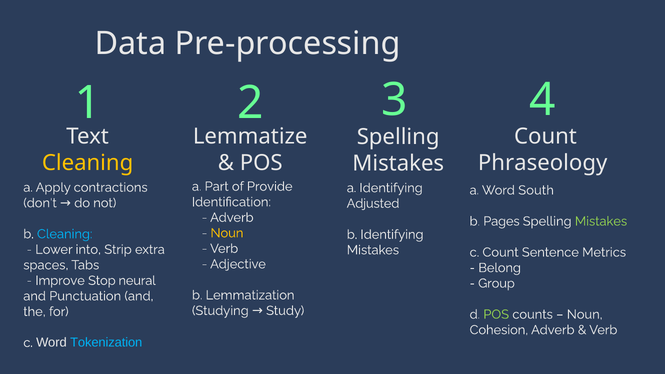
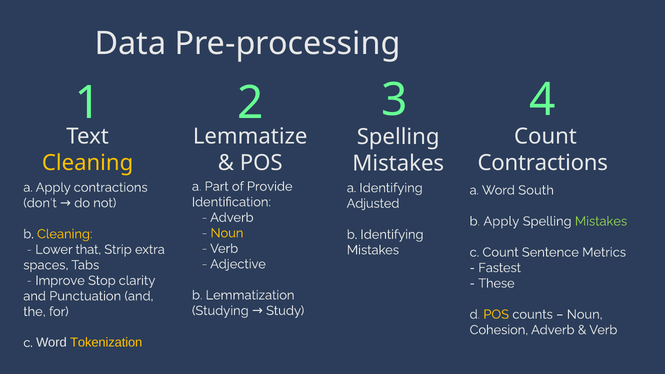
Phraseology: Phraseology -> Contractions (543, 163)
b Pages: Pages -> Apply (501, 221)
Cleaning colour: light blue -> yellow (65, 234)
into: into -> that (88, 250)
Belong: Belong -> Fastest (500, 268)
neural: neural -> clarity (137, 281)
Group: Group -> These (496, 283)
POS colour: light green -> yellow (496, 314)
Tokenization colour: light blue -> yellow (106, 343)
